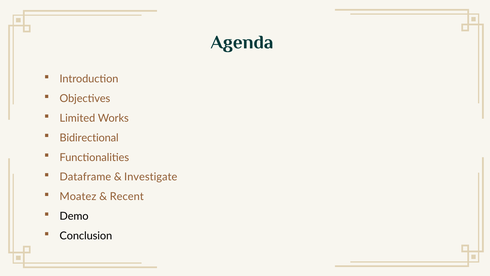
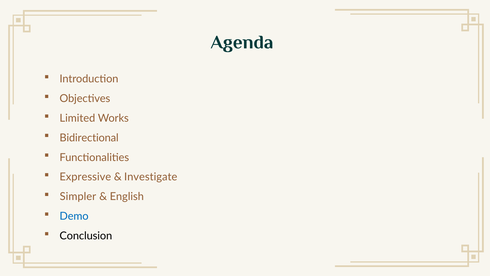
Dataframe: Dataframe -> Expressive (85, 177)
Moatez: Moatez -> Simpler (78, 196)
Recent: Recent -> English (127, 196)
Demo colour: black -> blue (74, 216)
